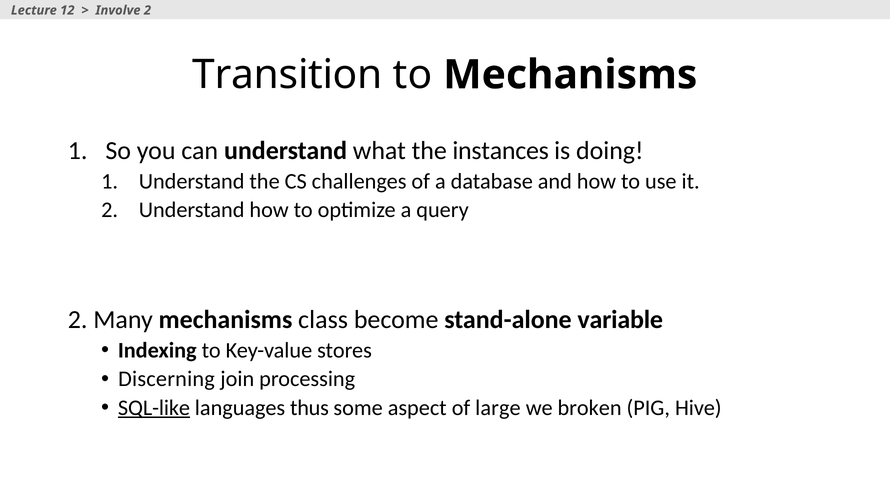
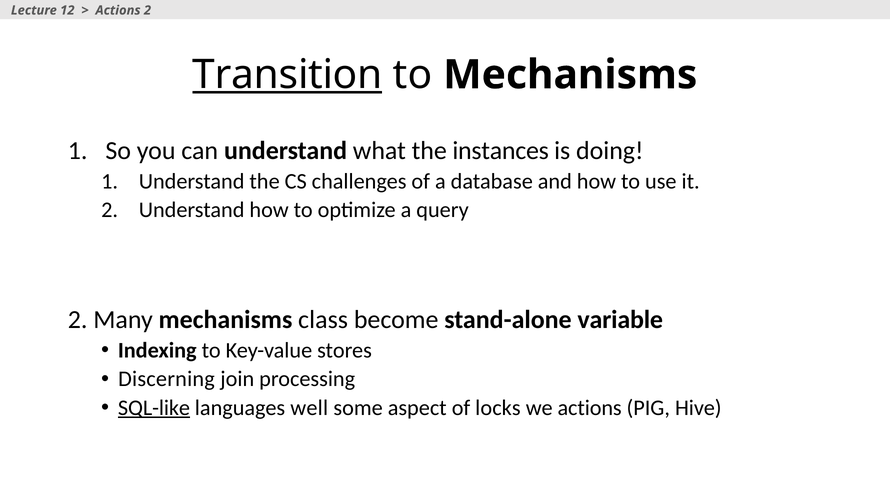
Involve: Involve -> Actions (118, 10)
Transition underline: none -> present (287, 75)
thus: thus -> well (309, 407)
large: large -> locks (498, 407)
we broken: broken -> actions (590, 407)
